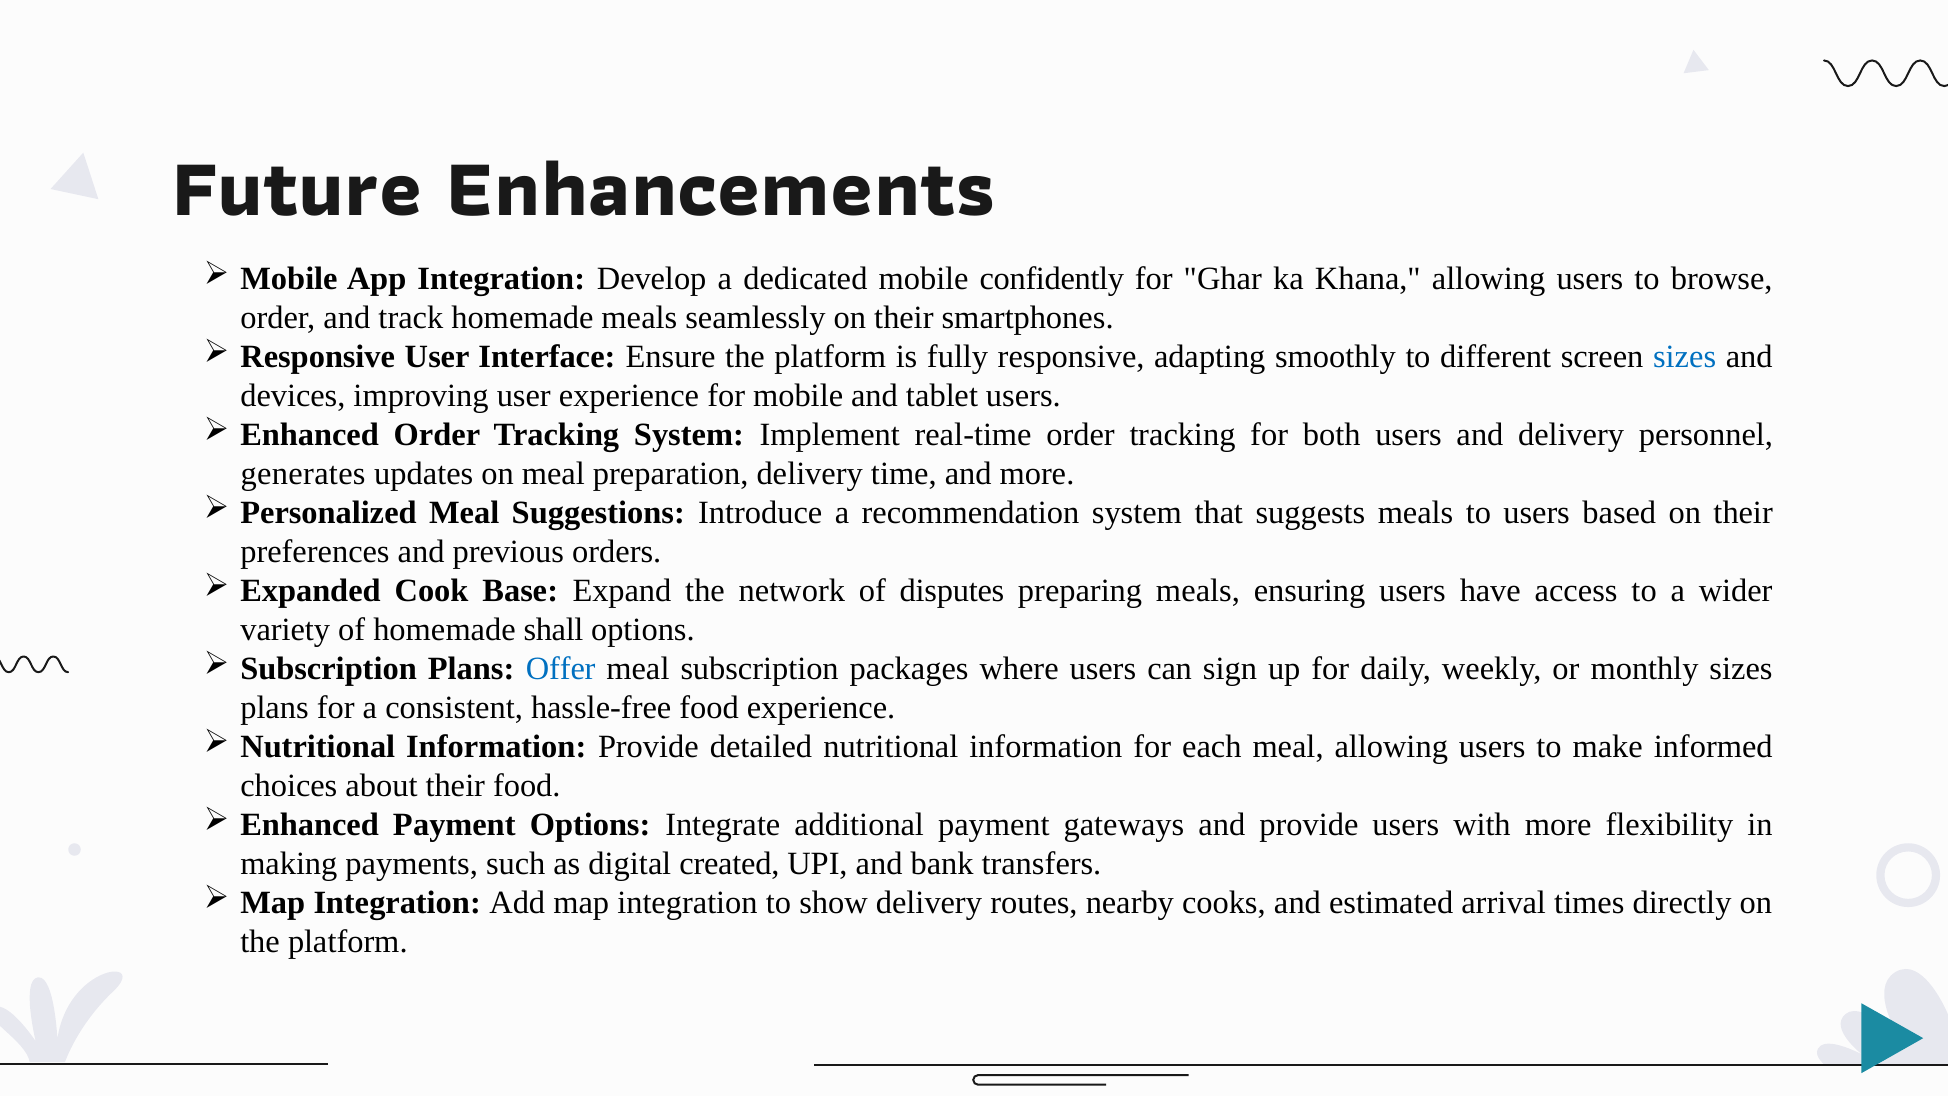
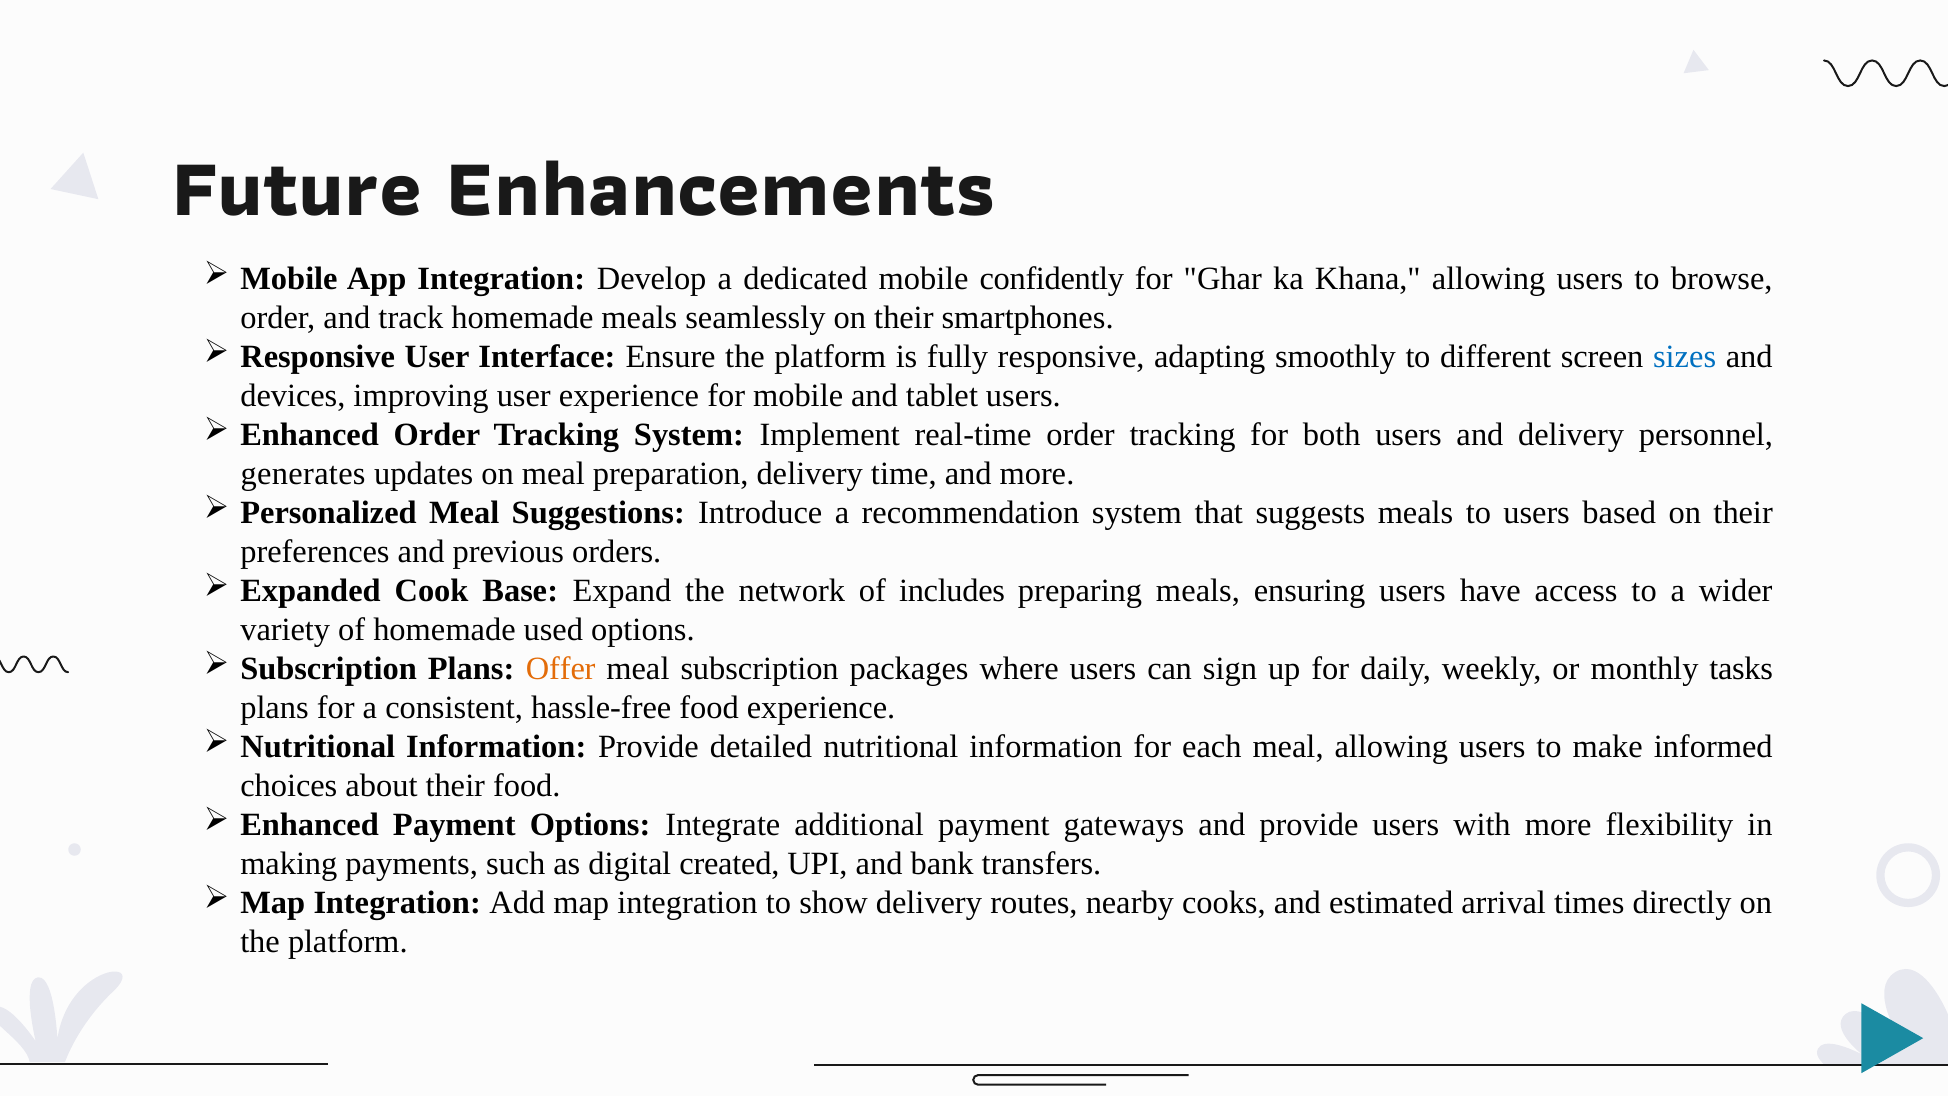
disputes: disputes -> includes (952, 591)
shall: shall -> used (553, 630)
Offer colour: blue -> orange (561, 669)
monthly sizes: sizes -> tasks (1741, 669)
